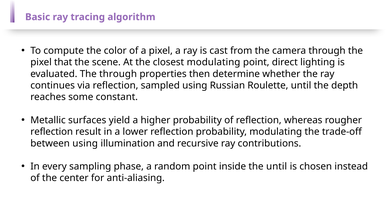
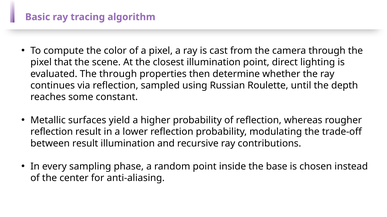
closest modulating: modulating -> illumination (214, 63)
between using: using -> result (85, 144)
the until: until -> base (277, 167)
